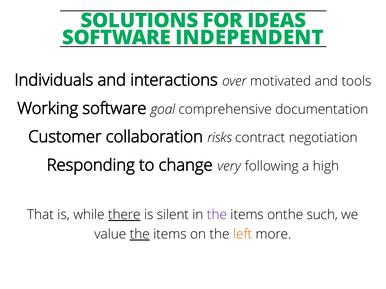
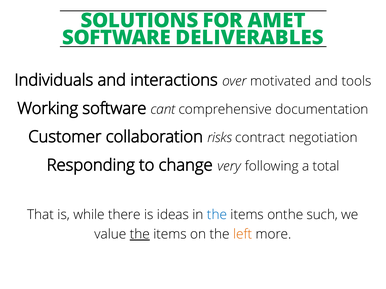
IDEAS: IDEAS -> AMET (277, 21)
INDEPENDENT: INDEPENDENT -> DELIVERABLES (250, 38)
goal: goal -> cant (163, 110)
high: high -> total (326, 166)
there underline: present -> none (124, 215)
silent: silent -> ideas (173, 215)
the colour: purple -> blue (217, 215)
